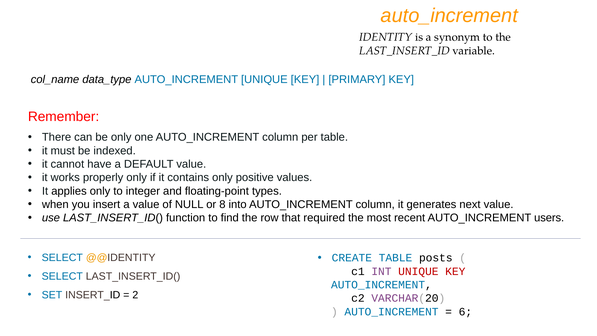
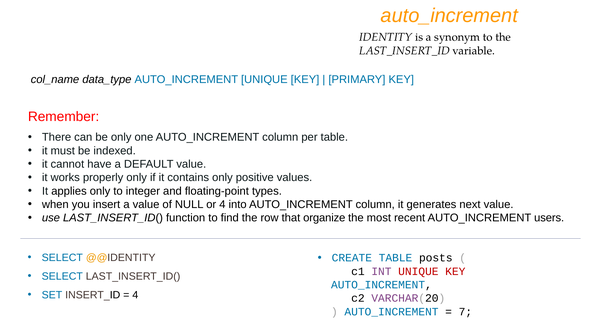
or 8: 8 -> 4 (222, 204)
required: required -> organize (324, 218)
2: 2 -> 4 (135, 295)
6: 6 -> 7 (465, 312)
